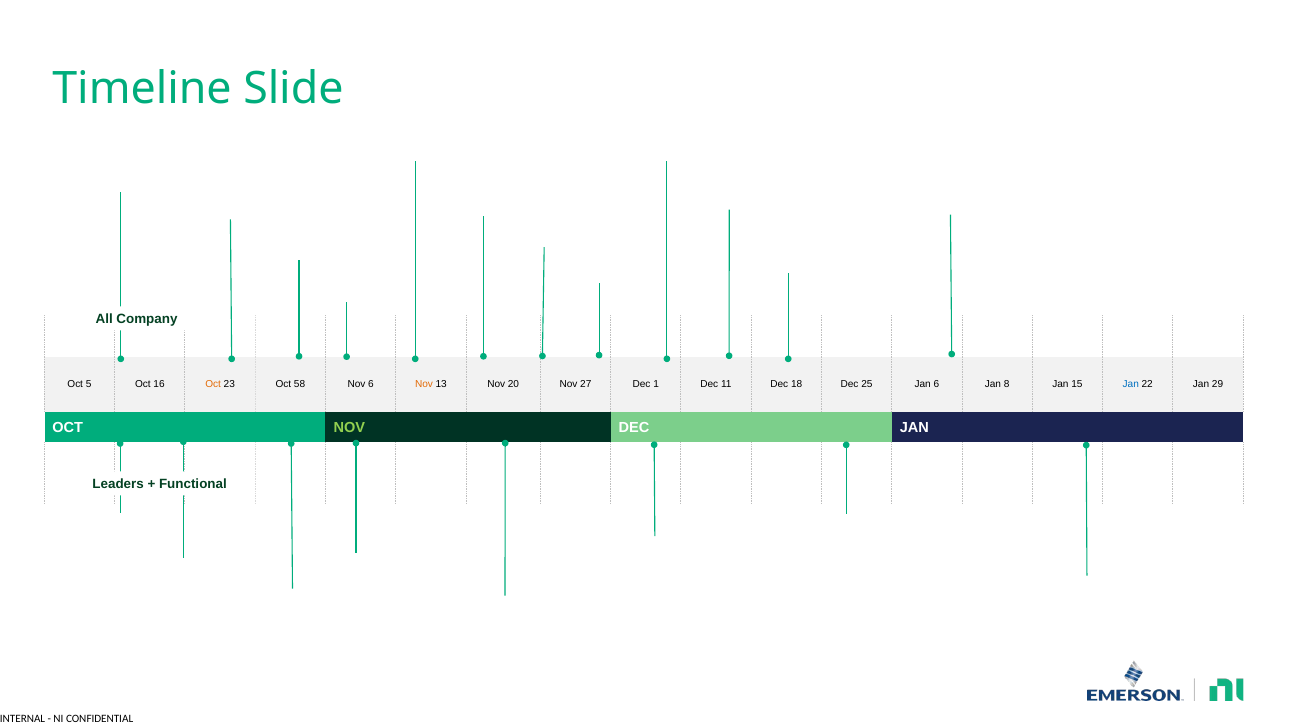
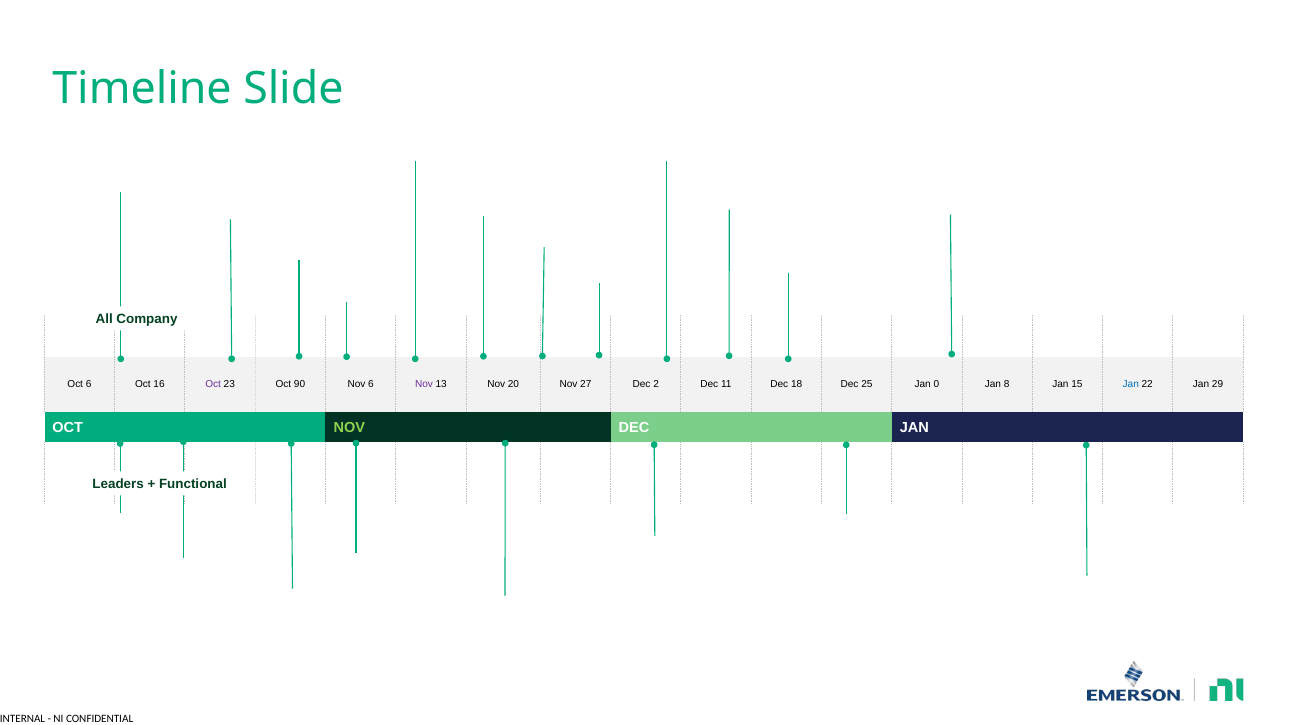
Oct 5: 5 -> 6 (89, 385)
Oct colour: orange -> purple (213, 385)
58: 58 -> 90 (300, 385)
Nov colour: orange -> purple (424, 385)
1: 1 -> 2 (656, 385)
Jan 6: 6 -> 0 (936, 385)
